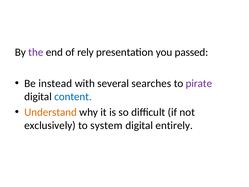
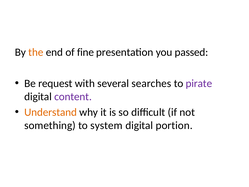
the colour: purple -> orange (36, 52)
rely: rely -> fine (86, 52)
instead: instead -> request (55, 83)
content colour: blue -> purple (73, 97)
exclusively: exclusively -> something (50, 125)
entirely: entirely -> portion (174, 125)
